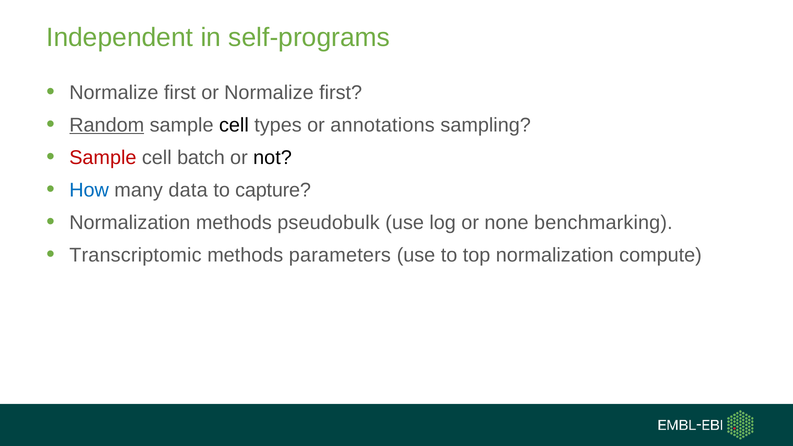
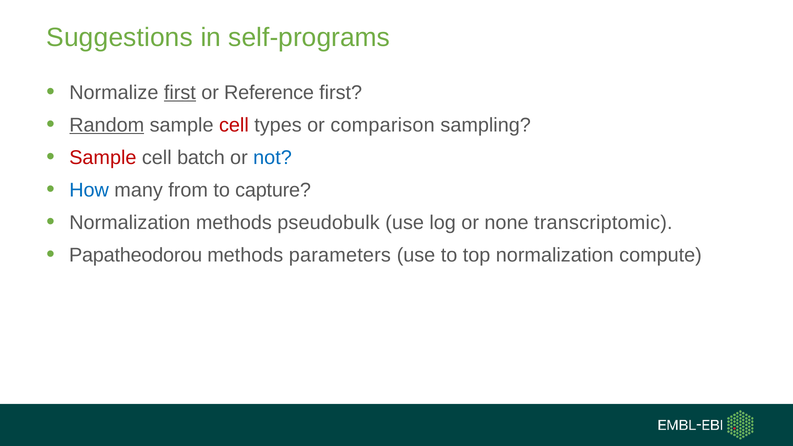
Independent: Independent -> Suggestions (120, 38)
first underline: none -> present (180, 93)
or Normalize: Normalize -> Reference (269, 93)
cell colour: black -> red (234, 125)
annotations: annotations -> comparison (383, 125)
not colour: black -> blue (272, 158)
data: data -> from (188, 190)
benchmarking: benchmarking -> transcriptomic (603, 223)
Transcriptomic: Transcriptomic -> Papatheodorou (136, 255)
